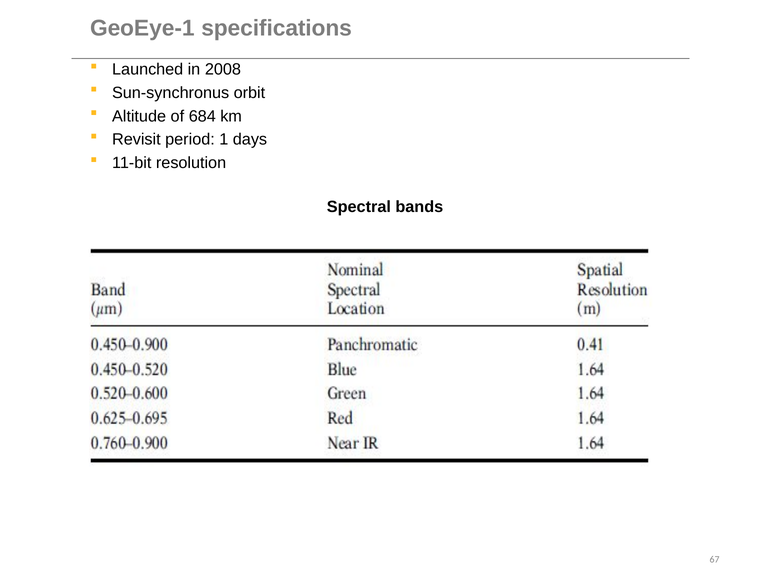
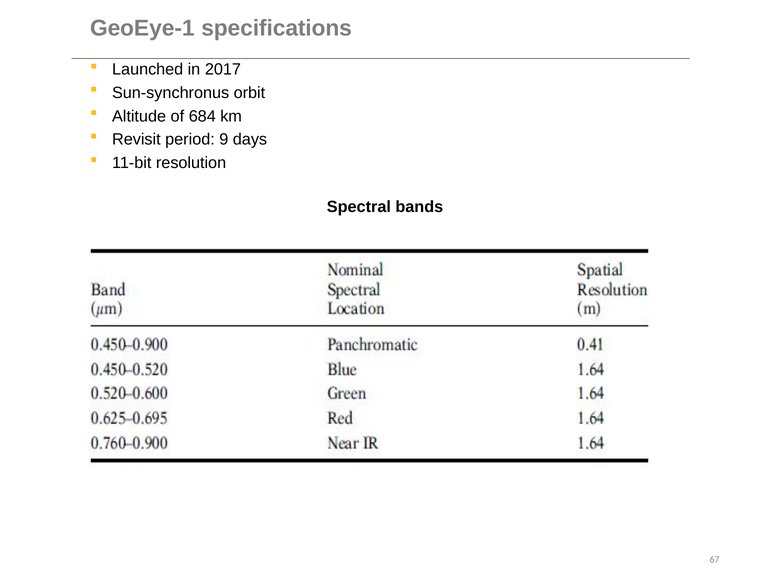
2008: 2008 -> 2017 (223, 69)
1: 1 -> 9 (224, 140)
